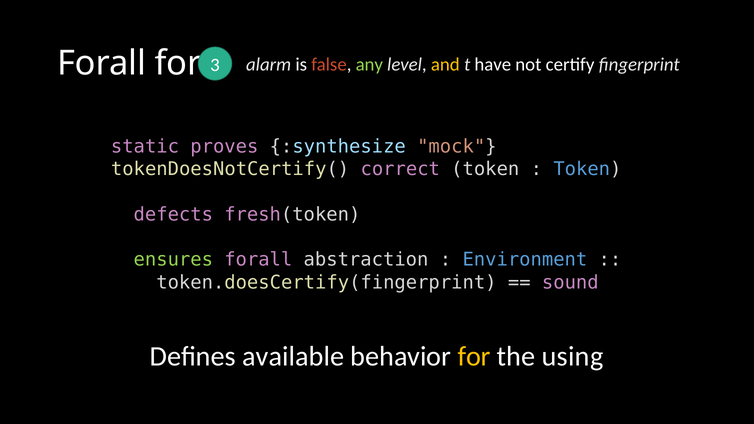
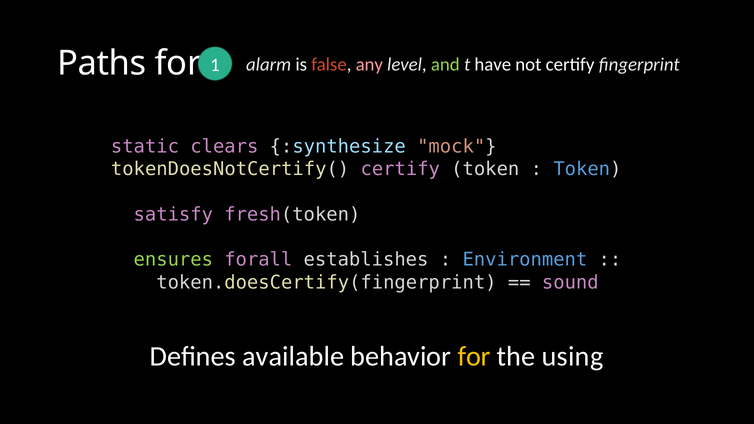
Forall: Forall -> Paths (102, 63)
3: 3 -> 1 (215, 65)
any colour: light green -> pink (369, 65)
and colour: yellow -> light green (445, 65)
proves: proves -> clears (224, 147)
tokenDoesNotCertify( correct: correct -> certify (400, 169)
defects: defects -> satisfy (173, 215)
abstraction: abstraction -> establishes (366, 260)
